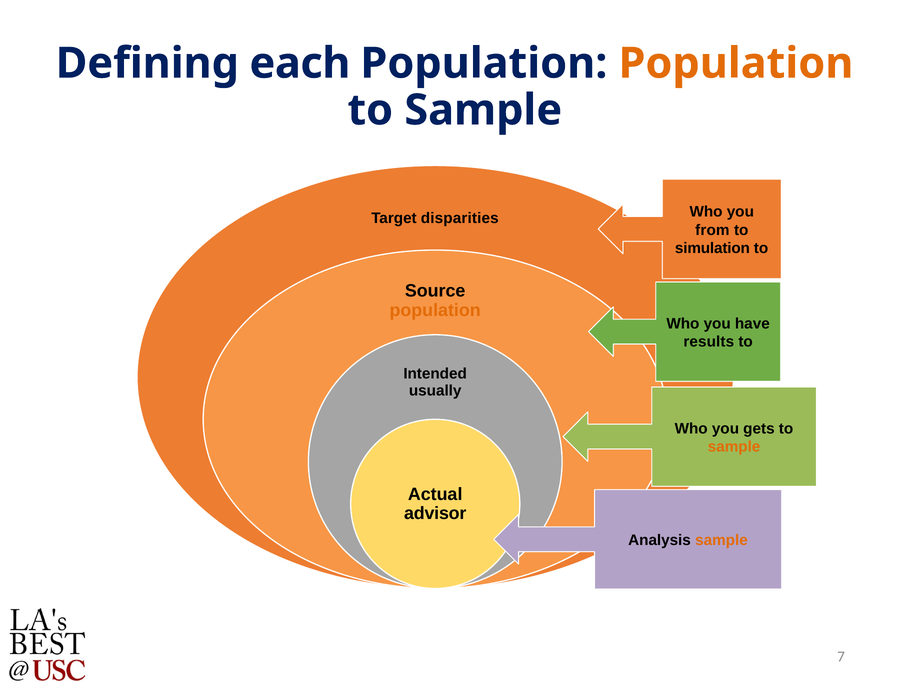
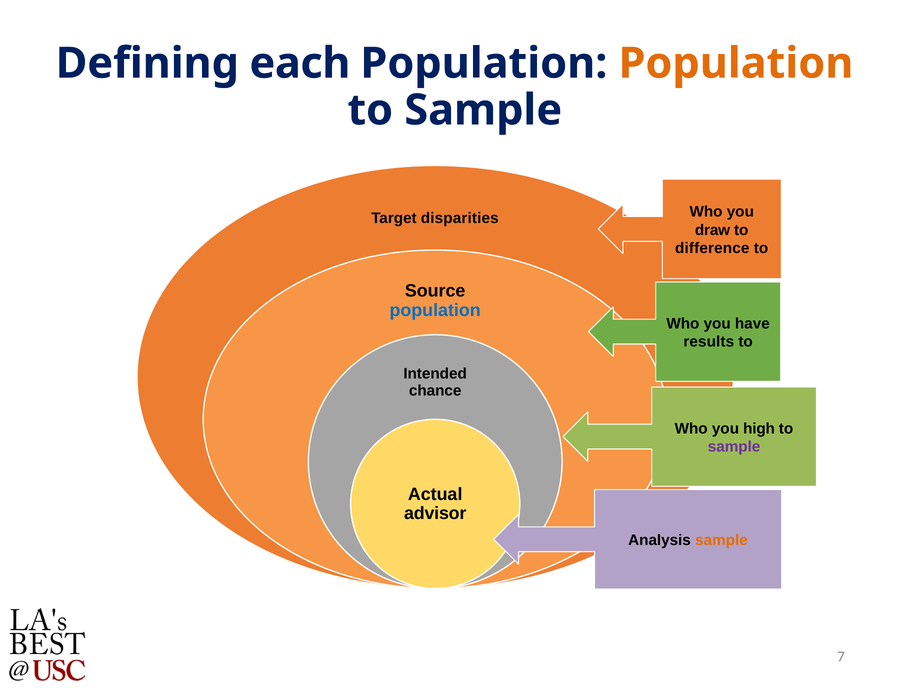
from: from -> draw (713, 230)
simulation: simulation -> difference (712, 248)
population colour: orange -> blue (435, 310)
usually: usually -> chance (435, 390)
gets: gets -> high (759, 428)
sample colour: orange -> purple (734, 447)
